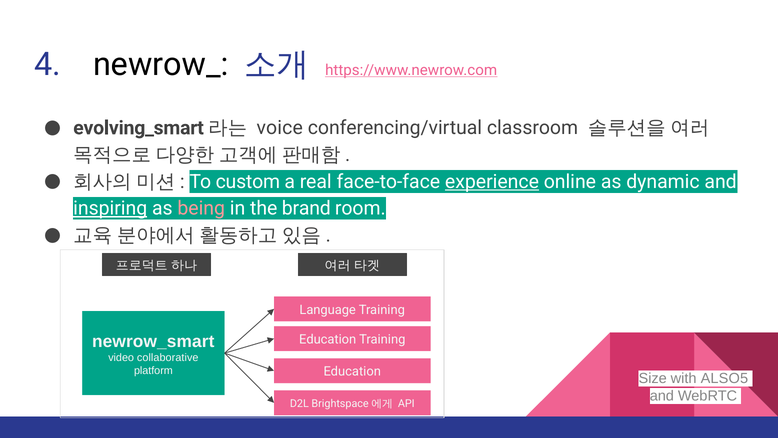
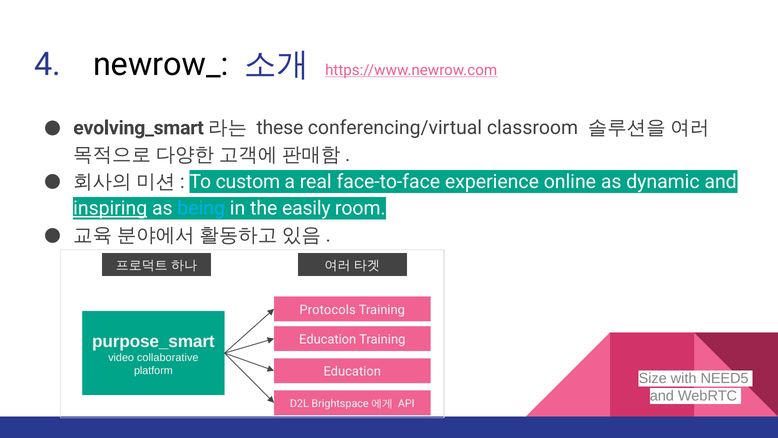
voice: voice -> these (280, 128)
experience underline: present -> none (492, 181)
being colour: pink -> light blue (201, 208)
brand: brand -> easily (306, 208)
Language: Language -> Protocols (328, 309)
newrow_smart: newrow_smart -> purpose_smart (153, 341)
ALSO5: ALSO5 -> NEED5 (725, 378)
